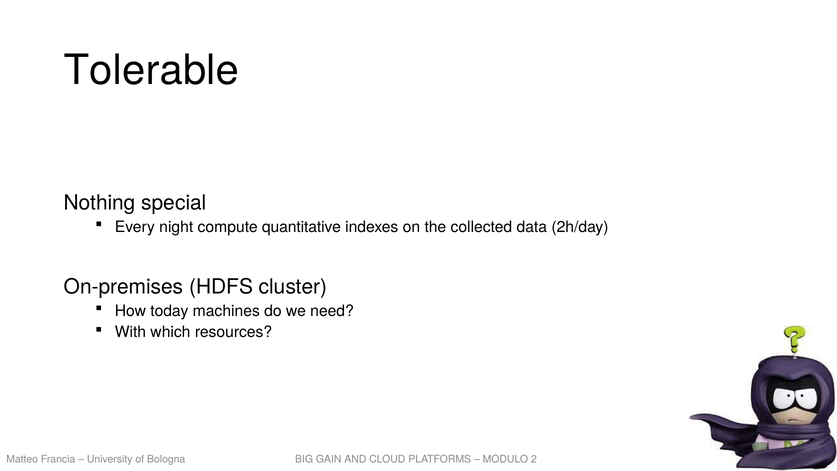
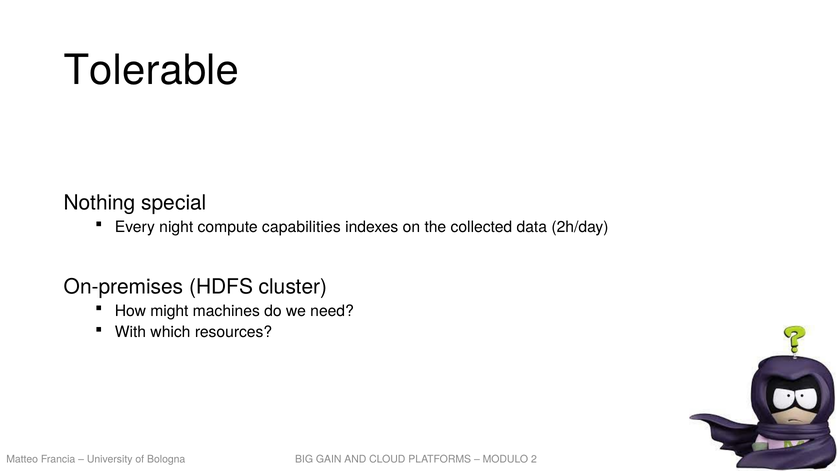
quantitative: quantitative -> capabilities (301, 227)
today: today -> might (169, 311)
